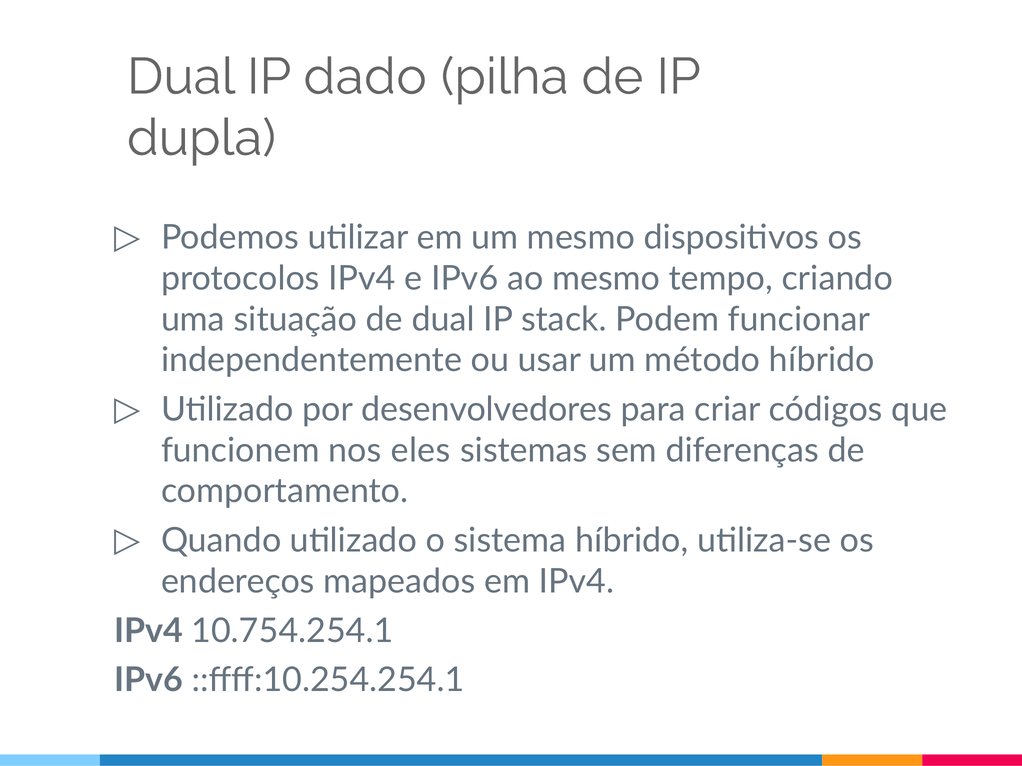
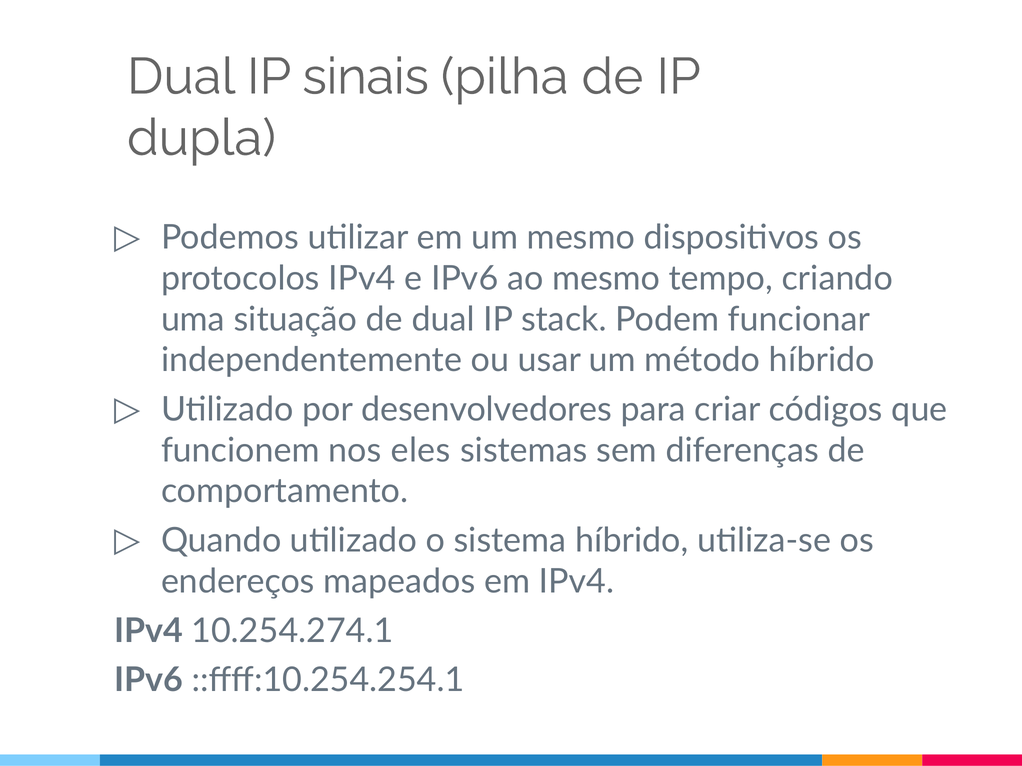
dado: dado -> sinais (366, 77)
10.754.254.1: 10.754.254.1 -> 10.254.274.1 (292, 631)
